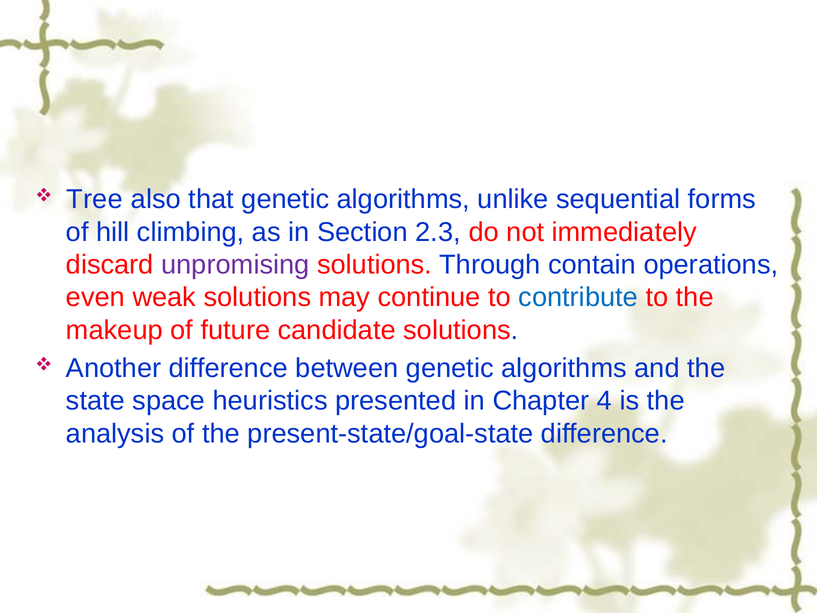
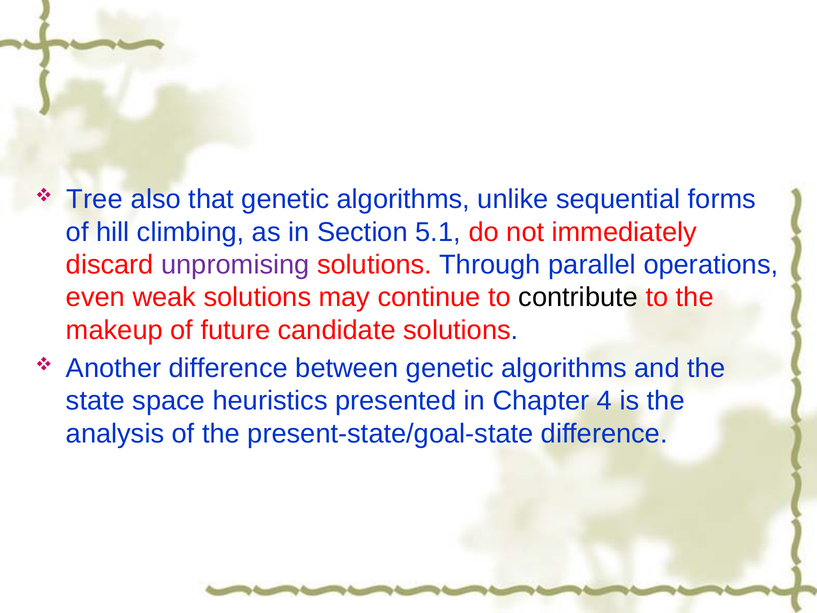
2.3: 2.3 -> 5.1 (438, 232)
contain: contain -> parallel (592, 265)
contribute colour: blue -> black (578, 297)
